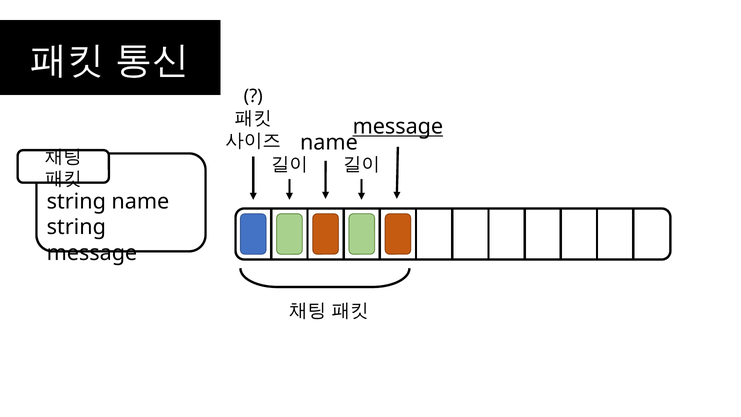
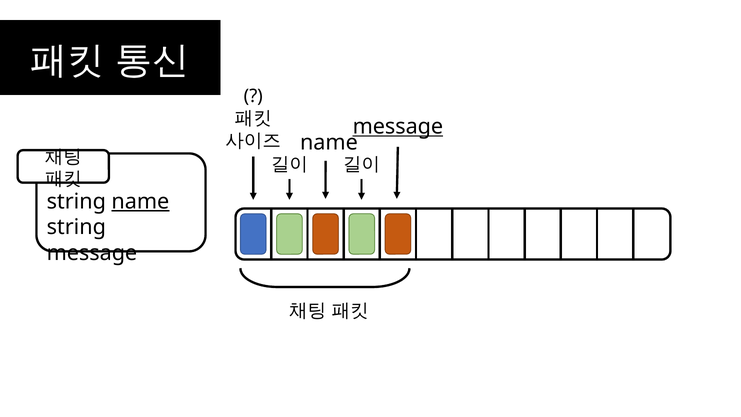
name underline: none -> present (140, 201)
